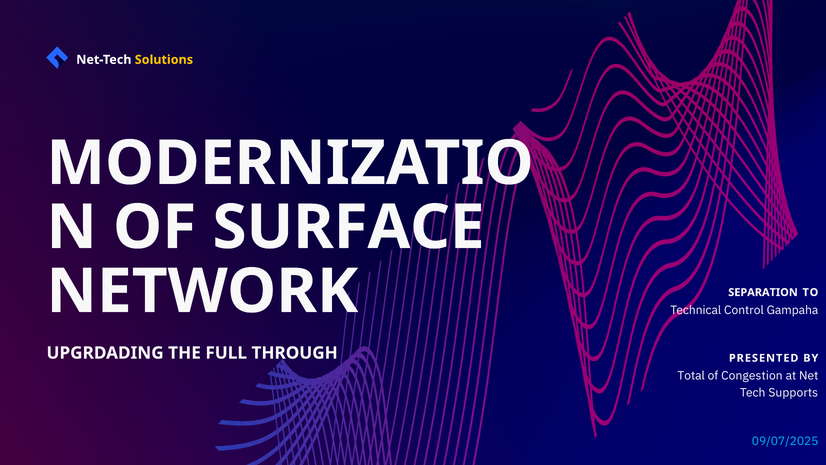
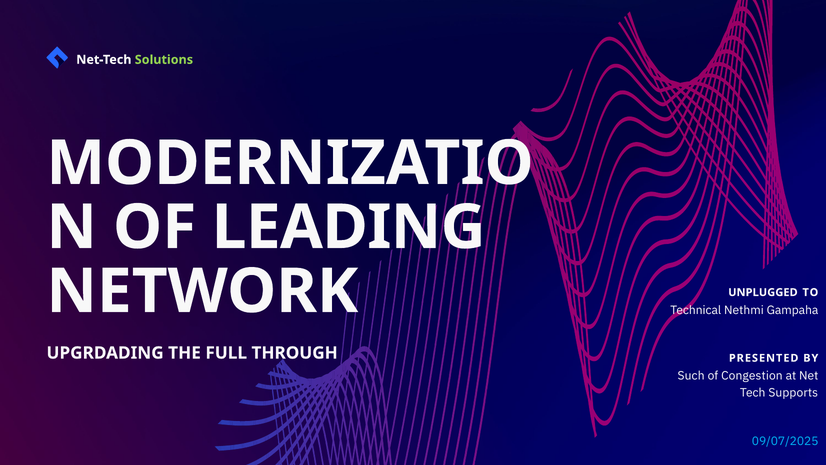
Solutions colour: yellow -> light green (164, 60)
SURFACE: SURFACE -> LEADING (349, 227)
SEPARATION: SEPARATION -> UNPLUGGED (763, 292)
Control: Control -> Nethmi (744, 310)
Total: Total -> Such (691, 376)
